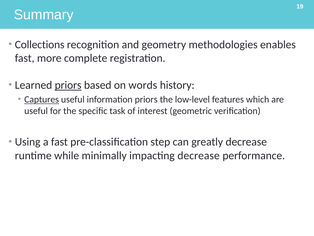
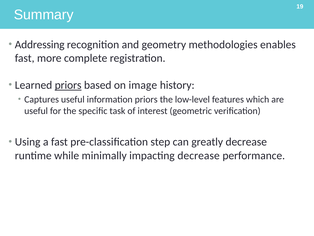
Collections: Collections -> Addressing (40, 44)
words: words -> image (143, 85)
Captures underline: present -> none (42, 99)
